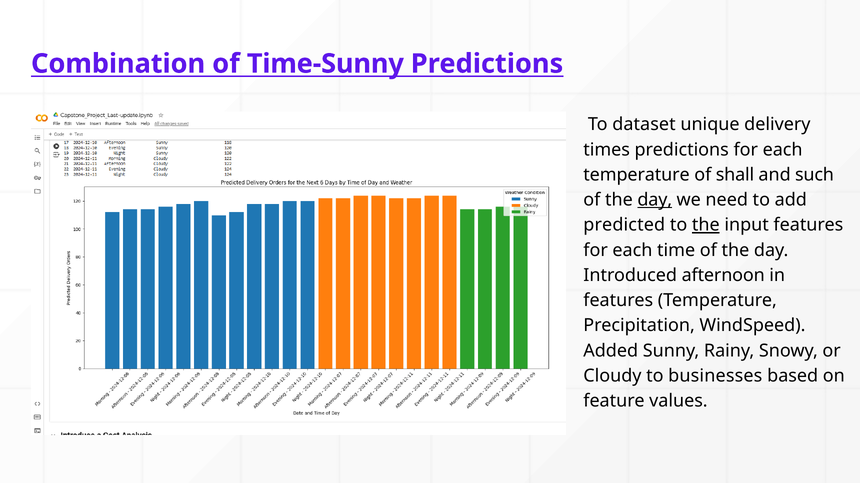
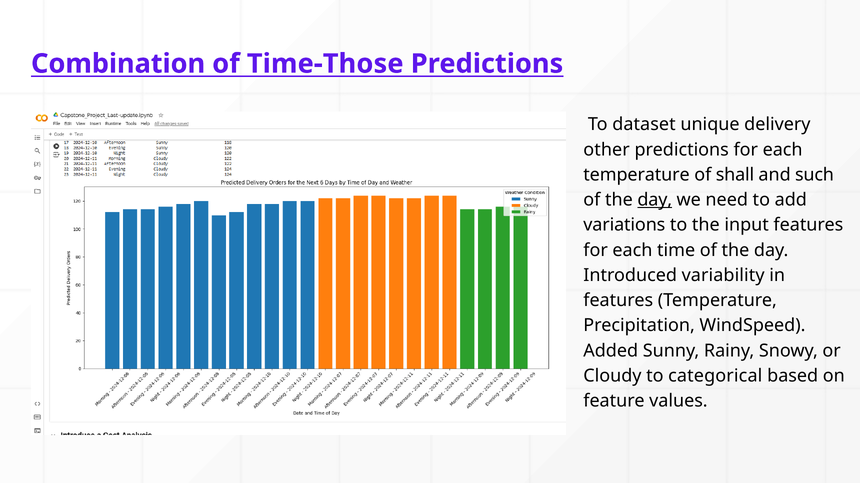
Time-Sunny: Time-Sunny -> Time-Those (325, 64)
times: times -> other (607, 150)
predicted: predicted -> variations (624, 225)
the underline: present -> none (706, 225)
afternoon: afternoon -> variability (723, 276)
businesses: businesses -> categorical (715, 376)
